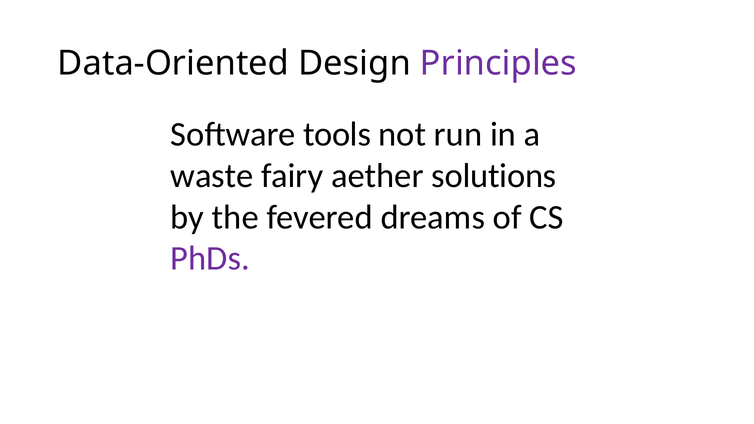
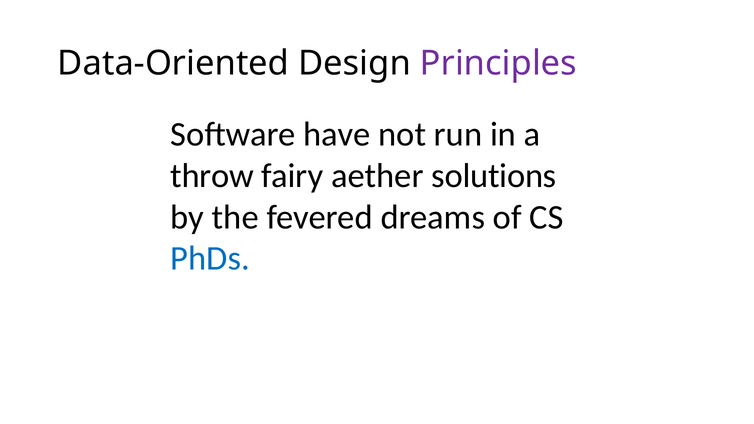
tools: tools -> have (337, 134)
waste: waste -> throw (212, 176)
PhDs colour: purple -> blue (210, 259)
